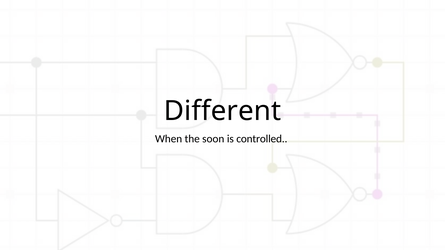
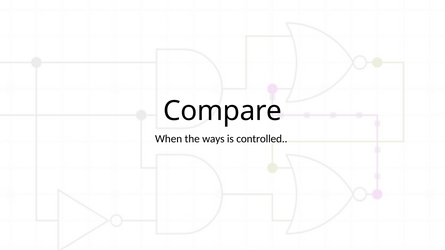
Different: Different -> Compare (223, 111)
soon: soon -> ways (213, 139)
